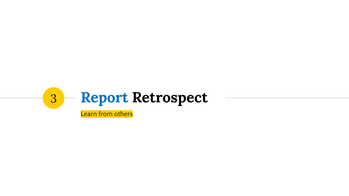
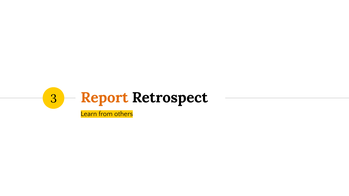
Report colour: blue -> orange (104, 98)
